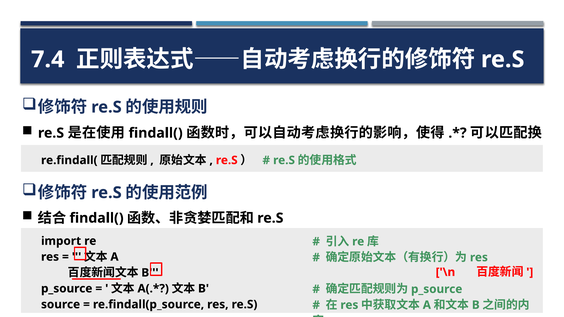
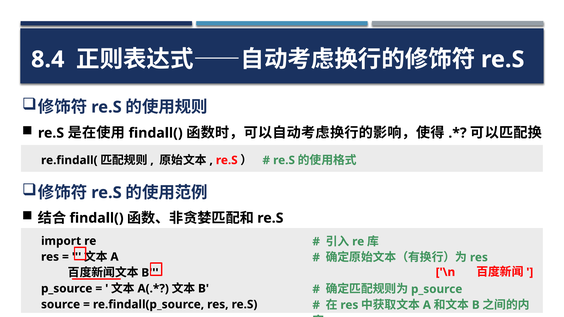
7.4: 7.4 -> 8.4 (48, 60)
